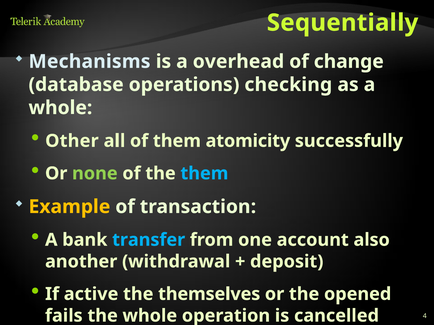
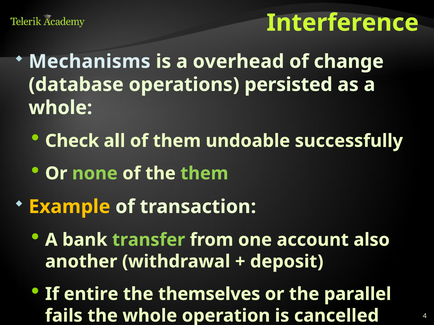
Sequentially: Sequentially -> Interference (343, 23)
checking: checking -> persisted (288, 85)
Other: Other -> Check (72, 141)
atomicity: atomicity -> undoable (248, 141)
them colour: light blue -> light green (204, 174)
transfer colour: light blue -> light green (149, 240)
active: active -> entire (91, 294)
opened: opened -> parallel (358, 294)
